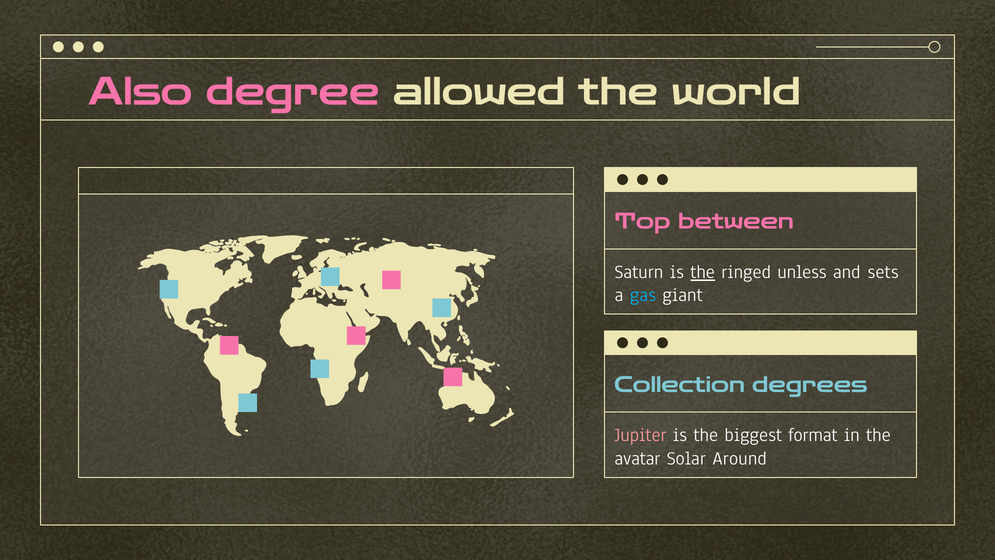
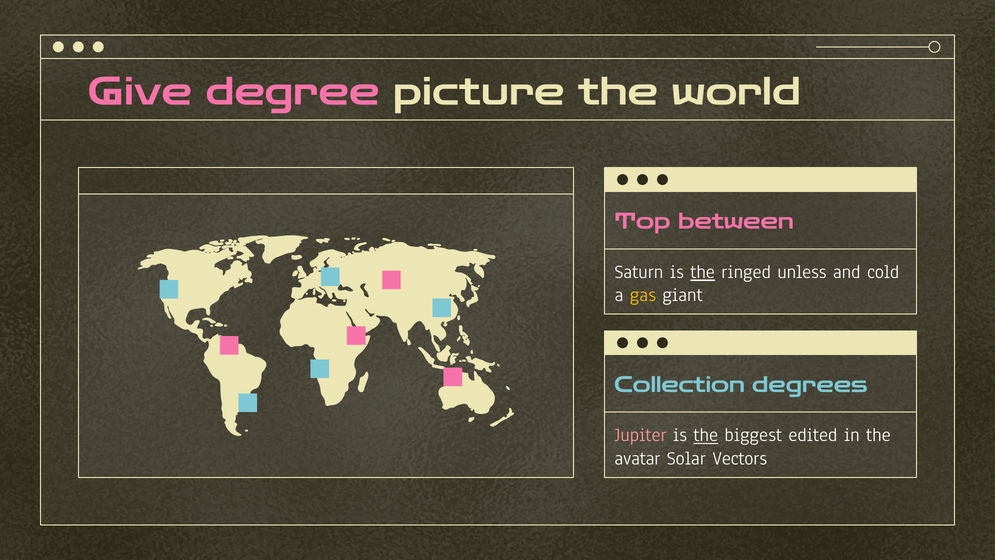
Also: Also -> Give (140, 92)
allowed: allowed -> picture (479, 92)
sets: sets -> cold (883, 272)
gas colour: light blue -> yellow (643, 295)
the underline: none -> present (706, 435)
format: format -> edited (813, 435)
Around: Around -> Vectors (740, 458)
